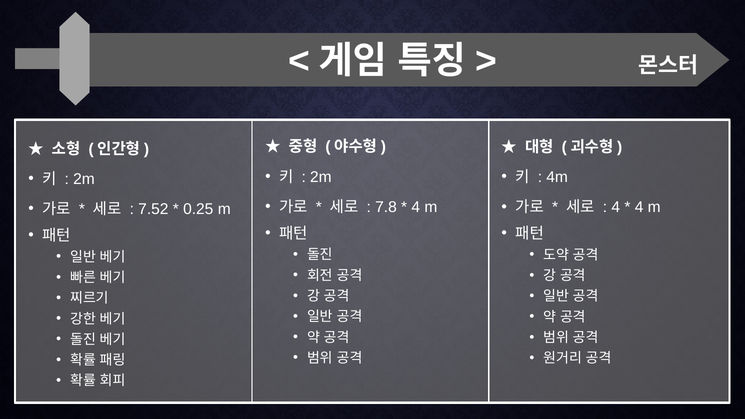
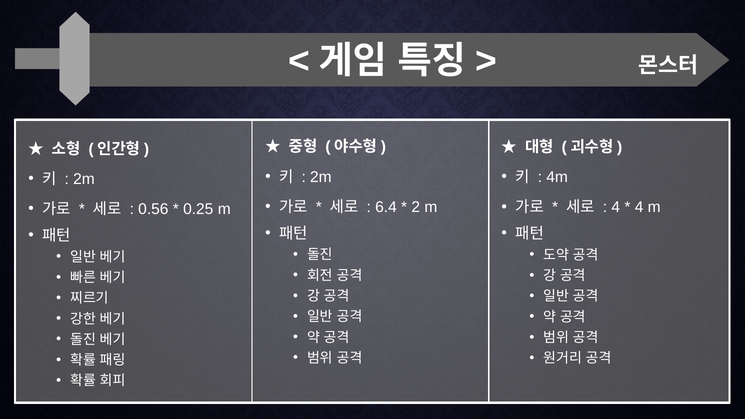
7.8: 7.8 -> 6.4 (386, 207)
4: 4 -> 2 (416, 207)
7.52: 7.52 -> 0.56 (153, 209)
